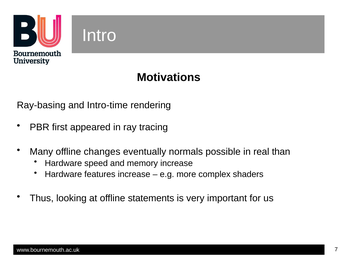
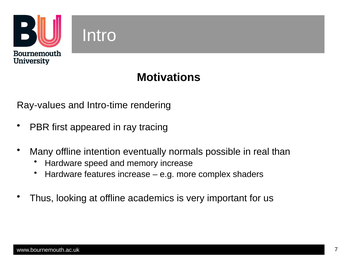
Ray-basing: Ray-basing -> Ray-values (41, 105)
changes: changes -> intention (102, 152)
statements: statements -> academics (151, 198)
